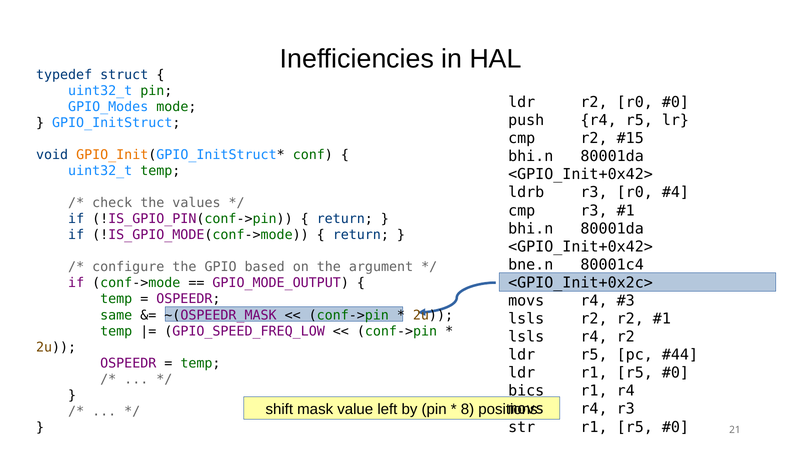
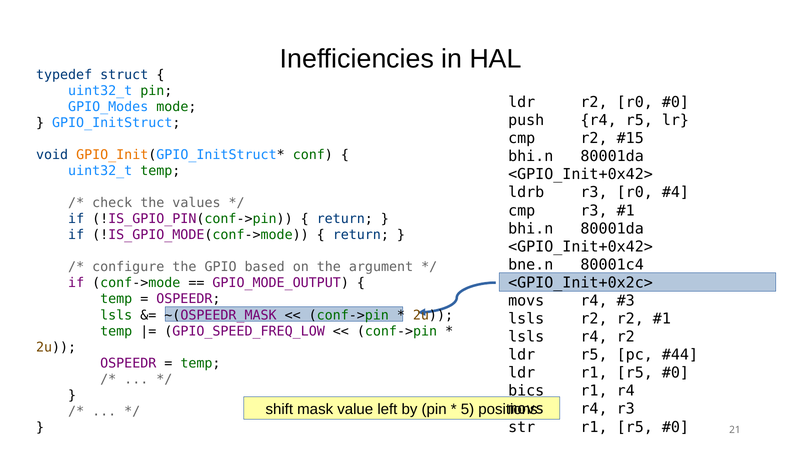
same: same -> lsls (116, 315)
8: 8 -> 5 (467, 409)
